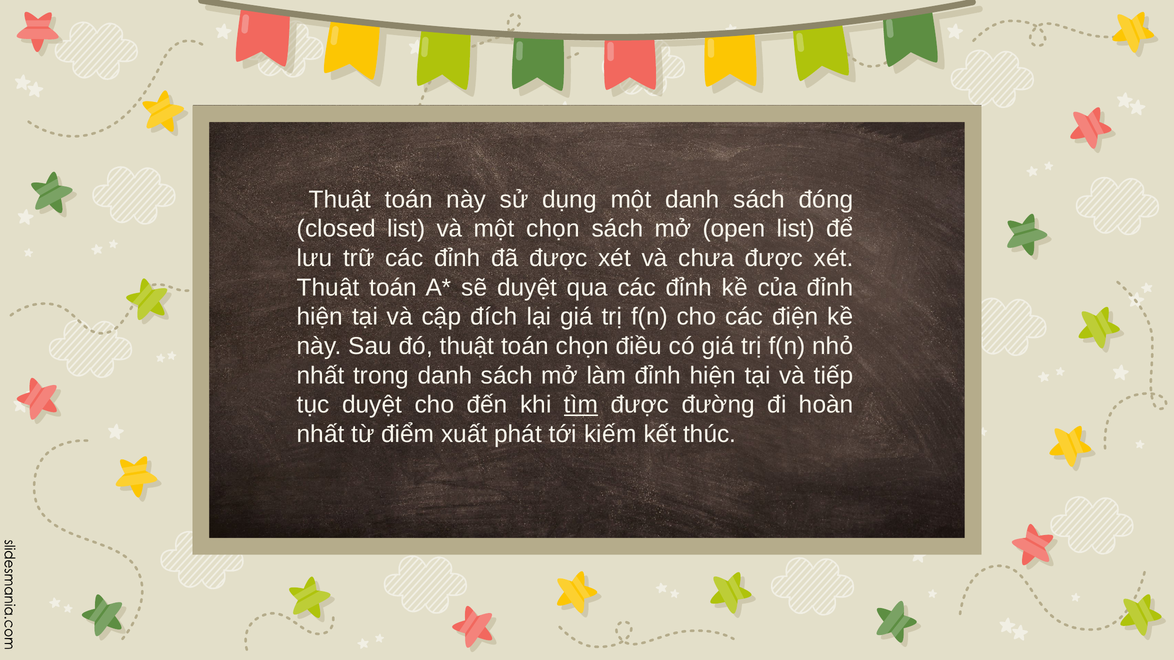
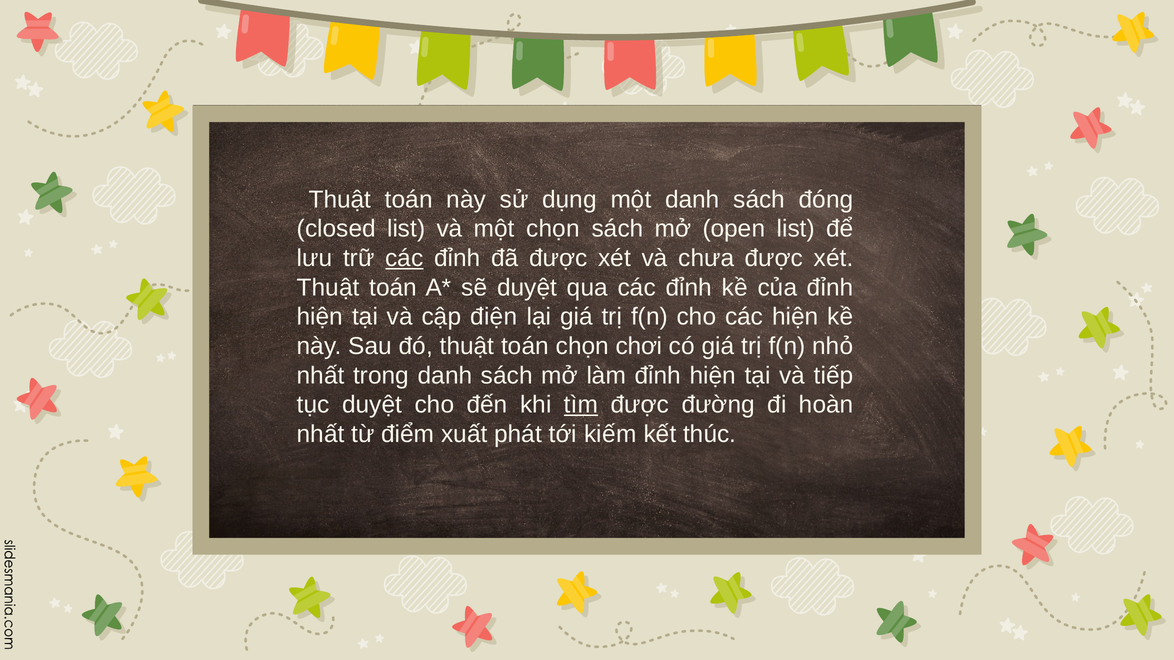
các underline: none -> present (404, 258)
đích: đích -> điện (494, 317)
các điện: điện -> hiện (795, 317)
điều: điều -> chơi (639, 346)
